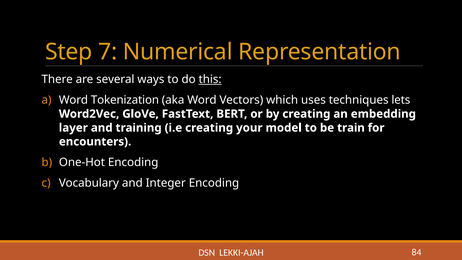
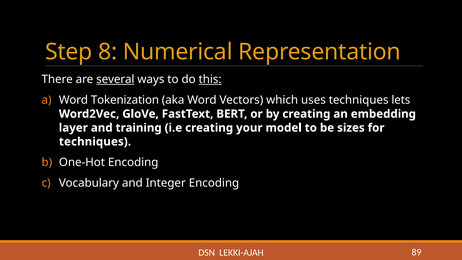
7: 7 -> 8 (108, 52)
several underline: none -> present (115, 79)
train: train -> sizes (351, 128)
encounters: encounters -> techniques (95, 142)
84: 84 -> 89 (417, 252)
